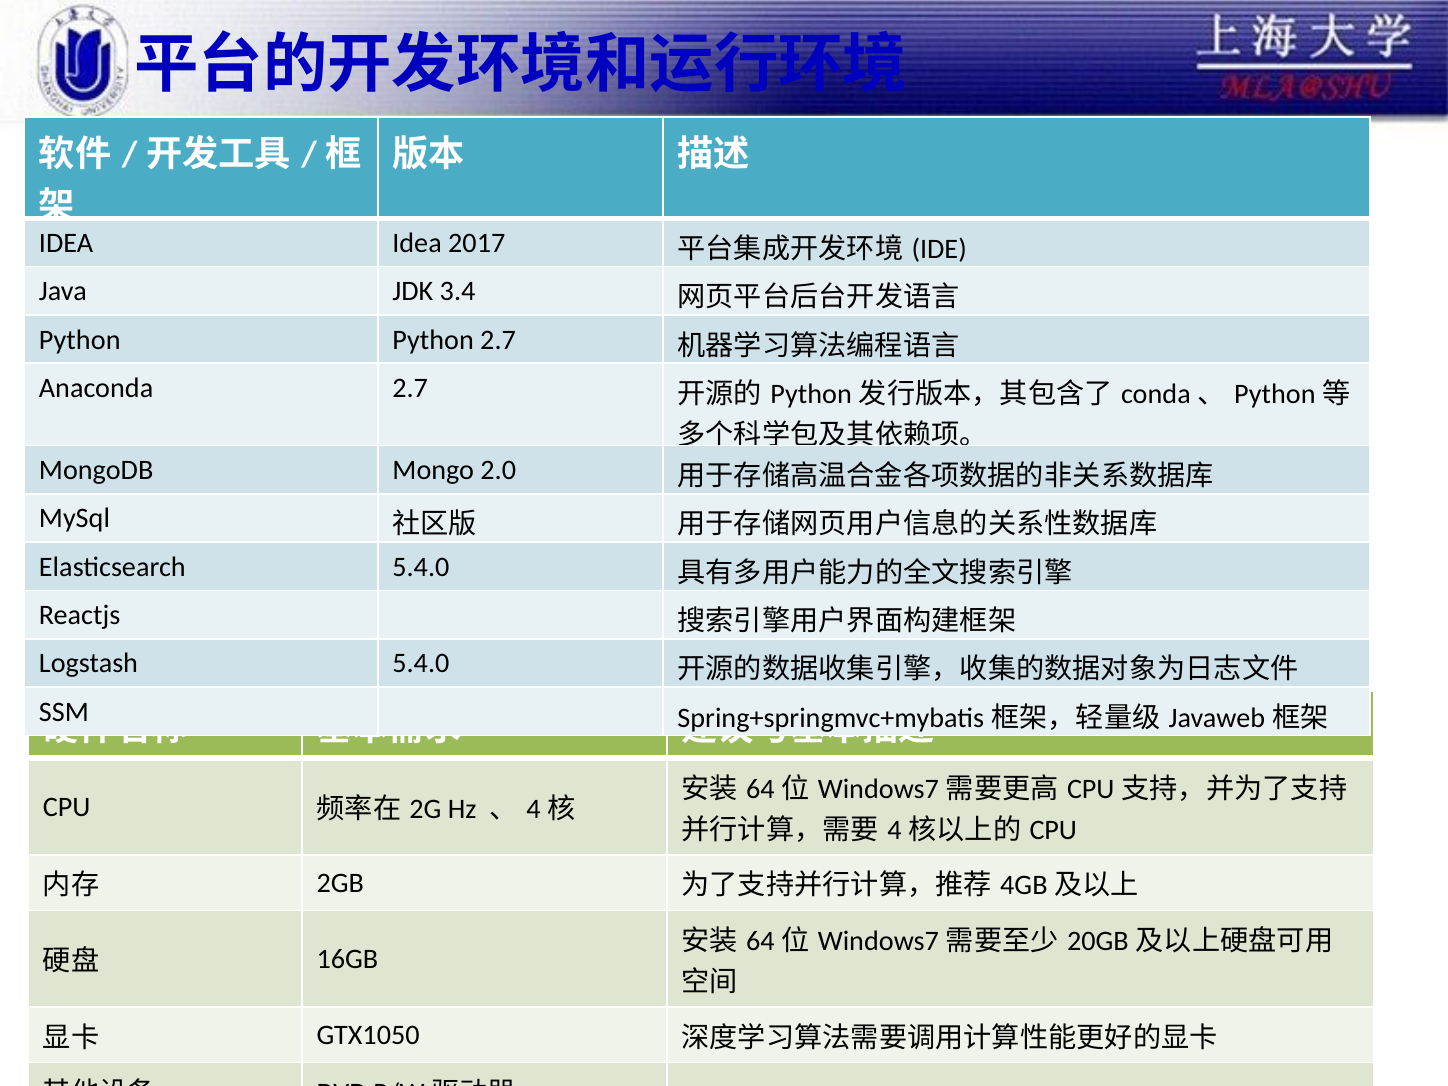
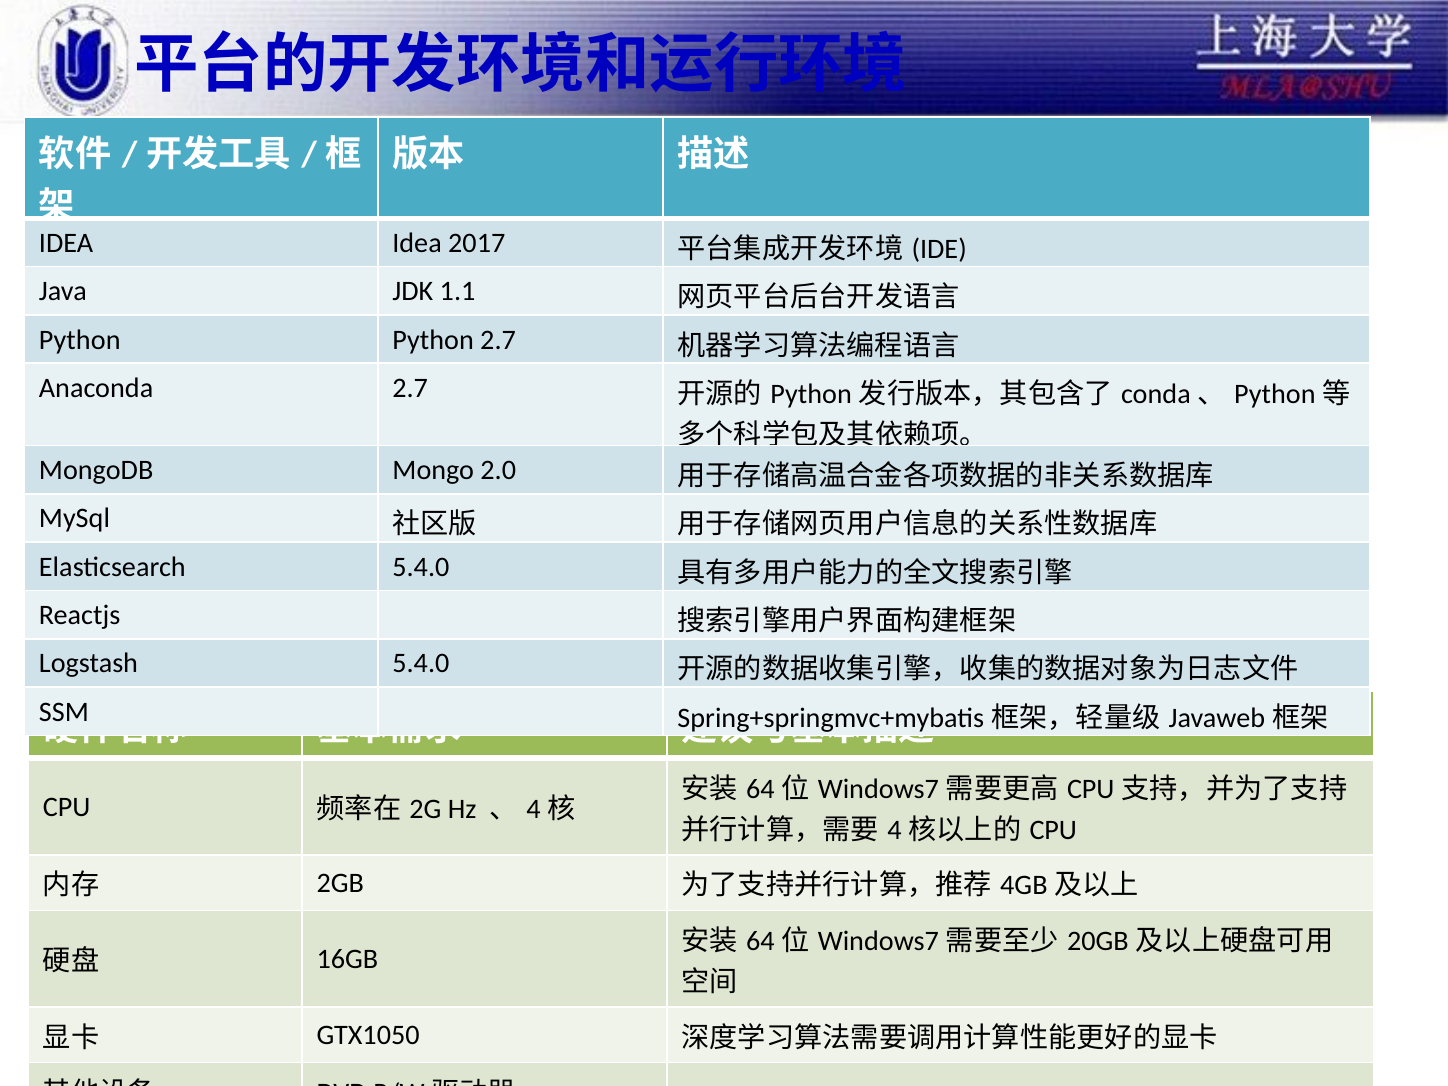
3.4: 3.4 -> 1.1 (458, 291)
